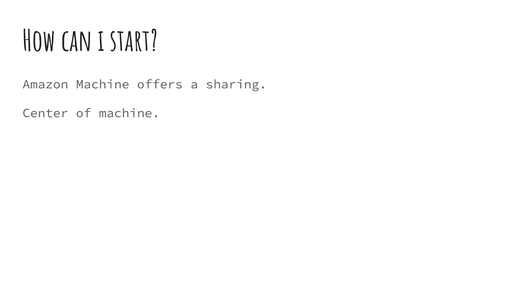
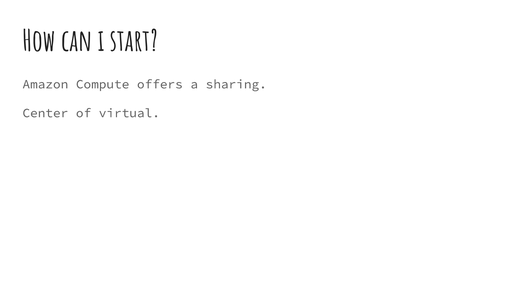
Amazon Machine: Machine -> Compute (103, 84)
of machine: machine -> virtual (129, 113)
